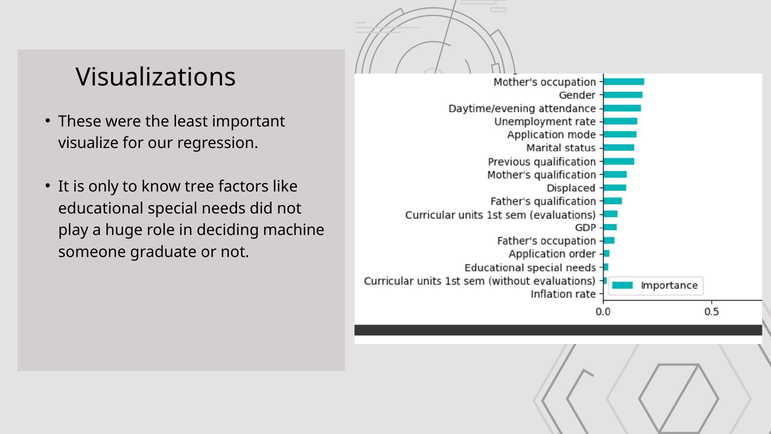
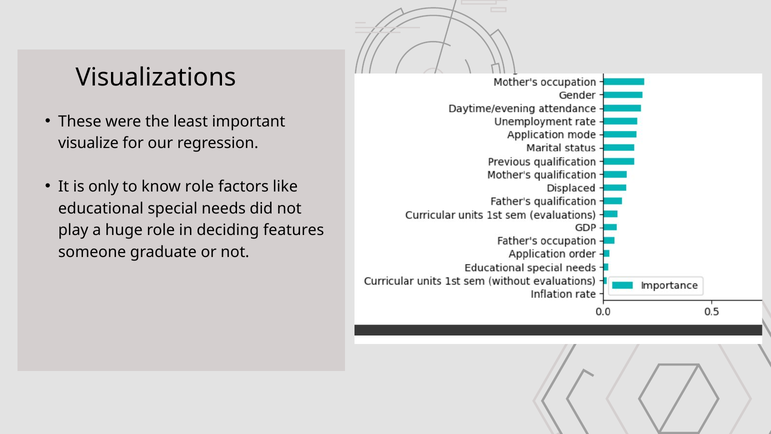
know tree: tree -> role (199, 187)
machine: machine -> features (294, 230)
